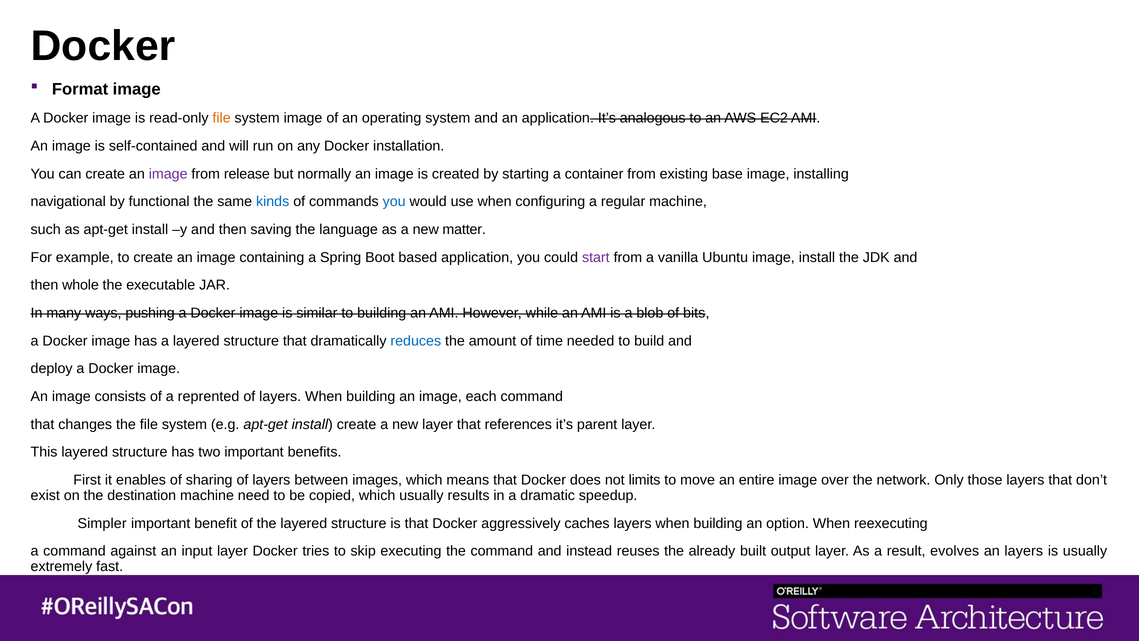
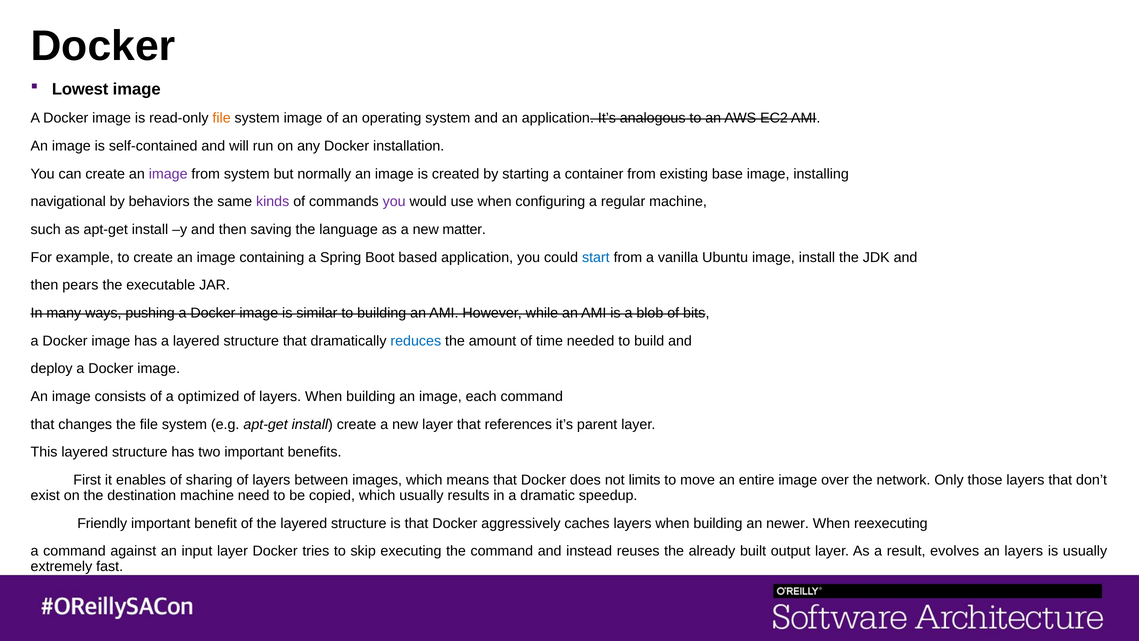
Format: Format -> Lowest (80, 89)
from release: release -> system (247, 174)
functional: functional -> behaviors (159, 202)
kinds colour: blue -> purple (273, 202)
you colour: blue -> purple (394, 202)
start colour: purple -> blue (596, 257)
whole: whole -> pears (80, 285)
reprented: reprented -> optimized (209, 396)
Simpler: Simpler -> Friendly (102, 523)
option: option -> newer (788, 523)
